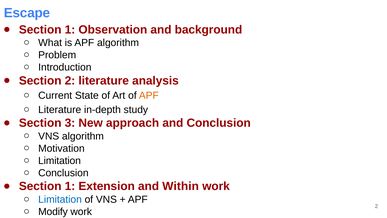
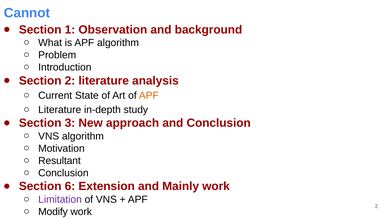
Escape: Escape -> Cannot (27, 13)
Limitation: Limitation -> Resultant (59, 160)
1: 1 -> 6 (70, 186)
Within: Within -> Mainly (181, 186)
Limitation colour: blue -> purple (60, 199)
